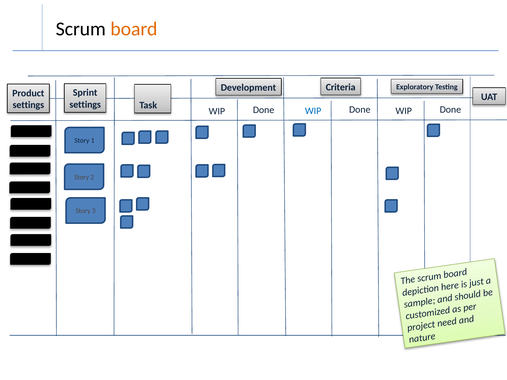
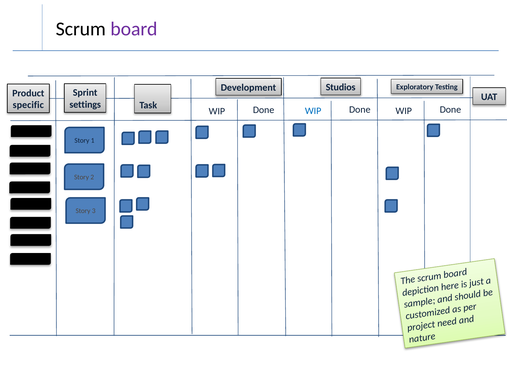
board colour: orange -> purple (134, 29)
Criteria: Criteria -> Studios (341, 87)
settings: settings -> specific (28, 105)
